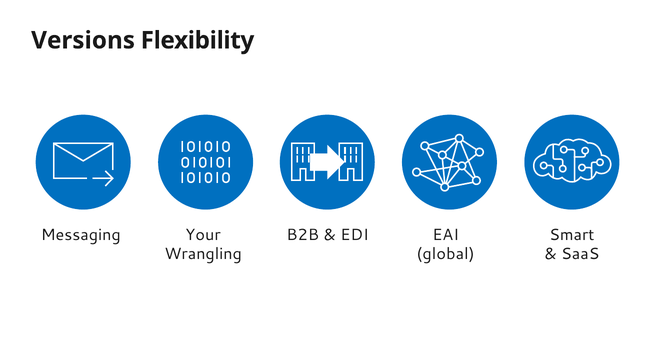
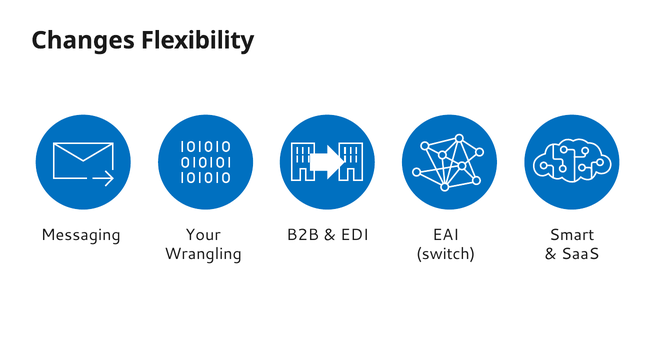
Versions: Versions -> Changes (83, 40)
global: global -> switch (446, 254)
